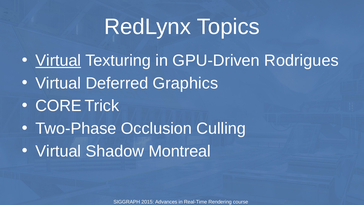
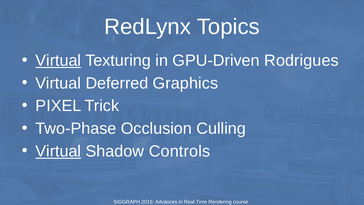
CORE: CORE -> PIXEL (58, 106)
Virtual underline: none -> present (58, 151)
Montreal: Montreal -> Controls (179, 151)
